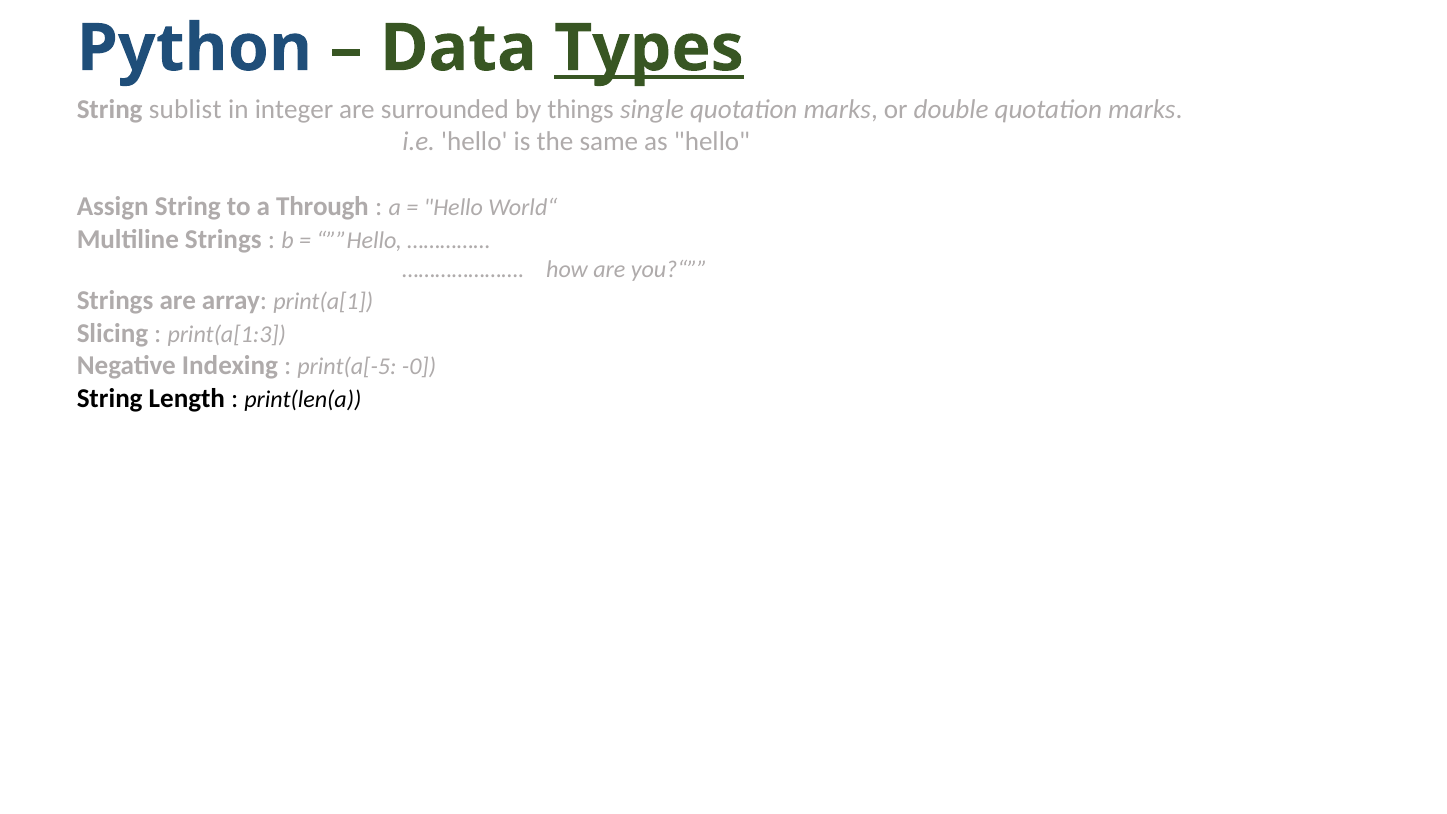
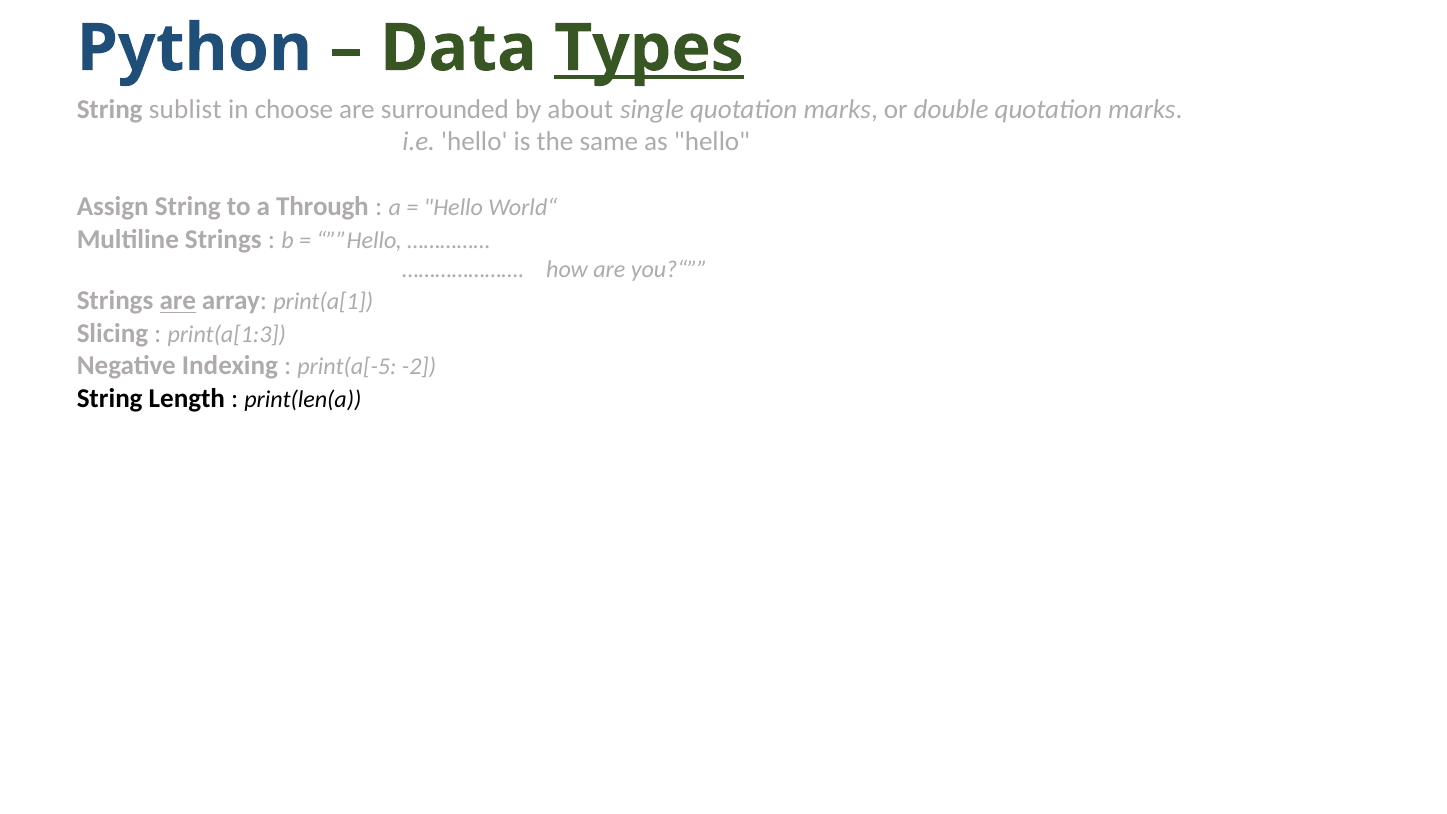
integer: integer -> choose (294, 109)
things: things -> about (580, 109)
are underline: none -> present (178, 301)
-0: -0 -> -2 (419, 367)
